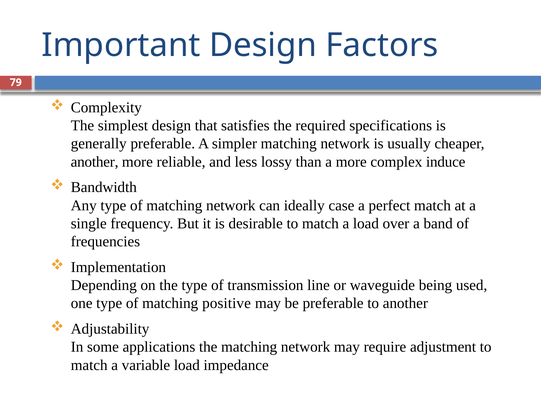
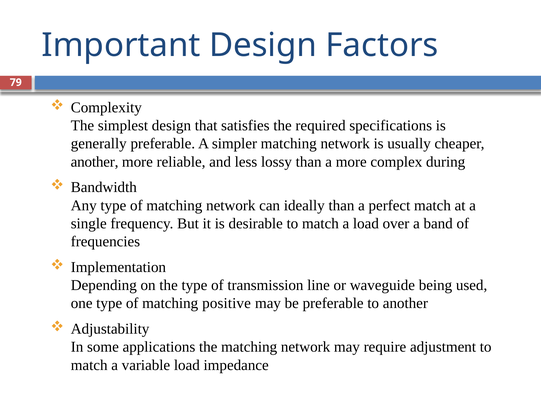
induce: induce -> during (446, 162)
ideally case: case -> than (341, 205)
